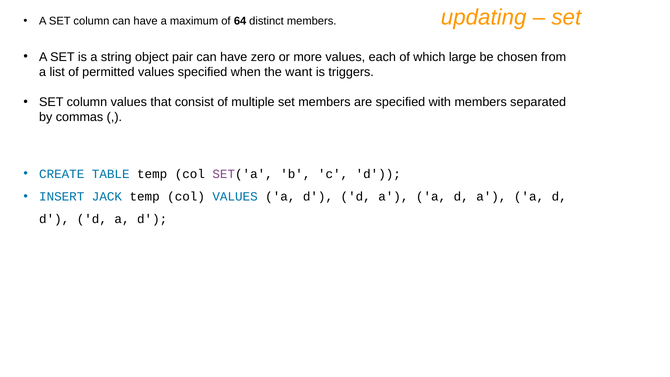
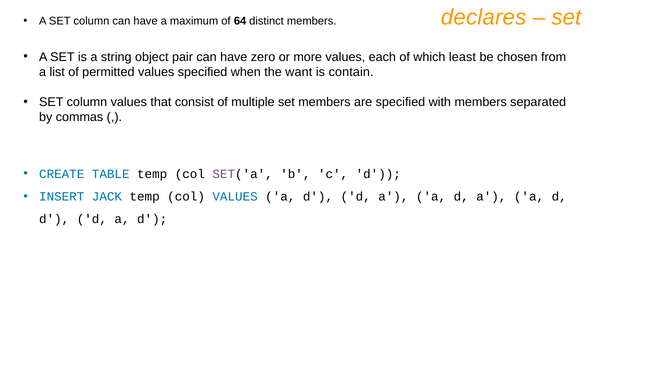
updating: updating -> declares (484, 17)
large: large -> least (462, 57)
triggers: triggers -> contain (351, 72)
